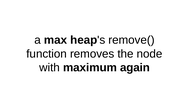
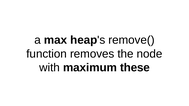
again: again -> these (135, 68)
